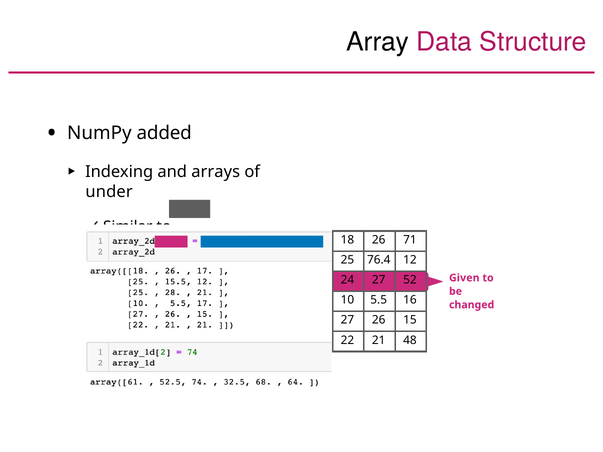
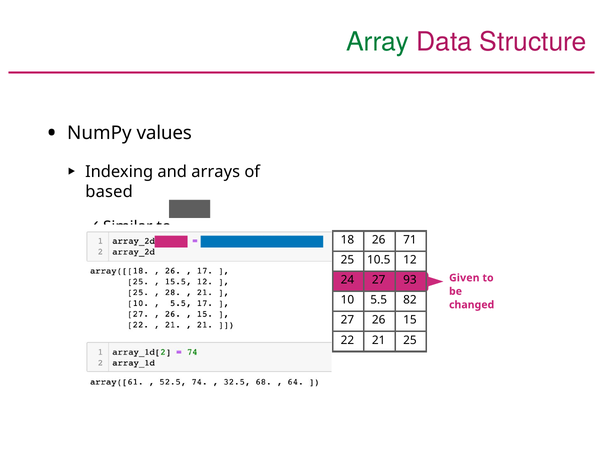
Array colour: black -> green (378, 42)
added: added -> values (164, 133)
under: under -> based (109, 192)
76.4: 76.4 -> 10.5 (379, 260)
52: 52 -> 93 (410, 280)
16: 16 -> 82 (410, 300)
21 48: 48 -> 25 (410, 340)
